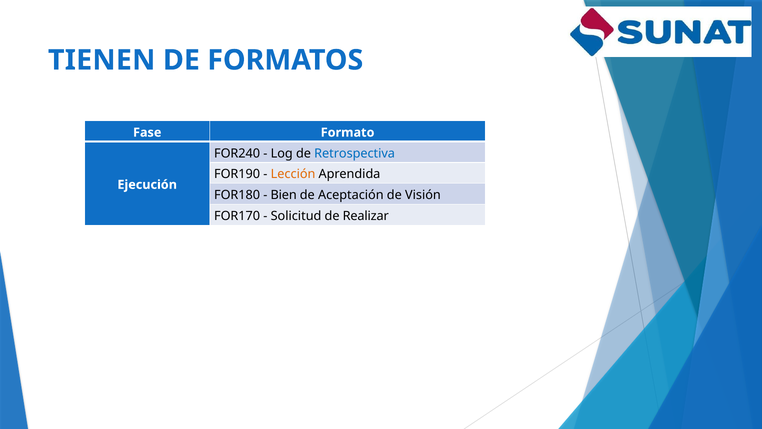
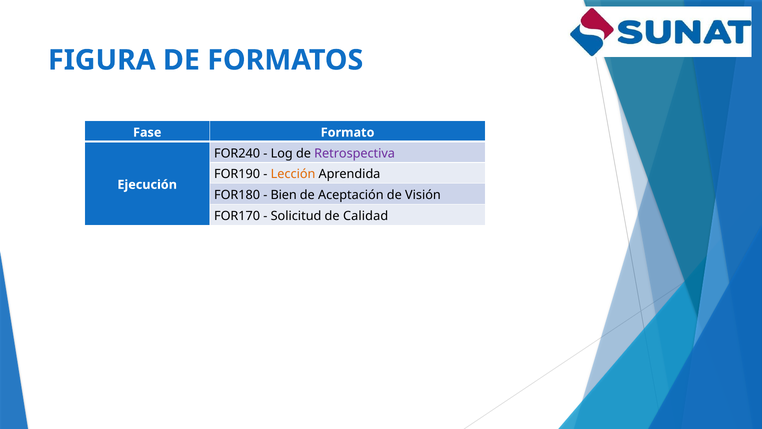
TIENEN: TIENEN -> FIGURA (102, 60)
Retrospectiva colour: blue -> purple (355, 153)
Realizar: Realizar -> Calidad (366, 216)
